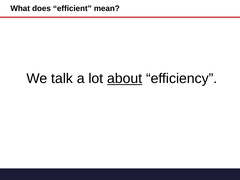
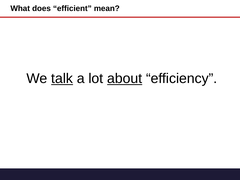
talk underline: none -> present (62, 79)
